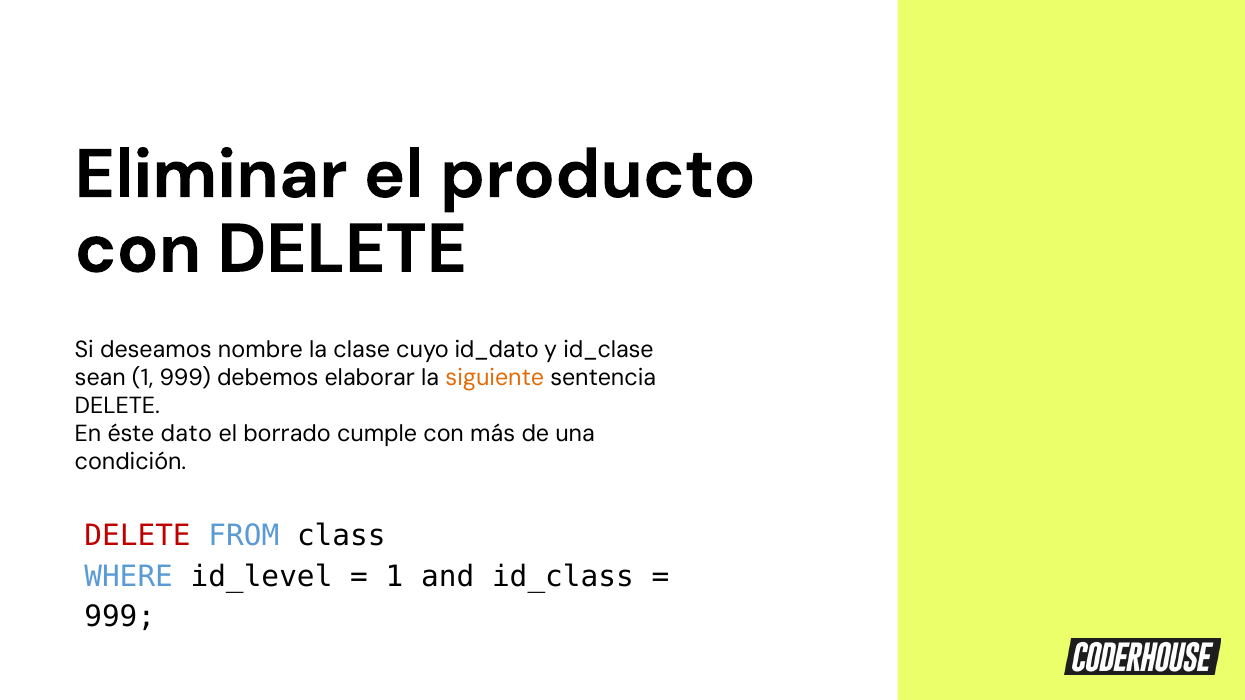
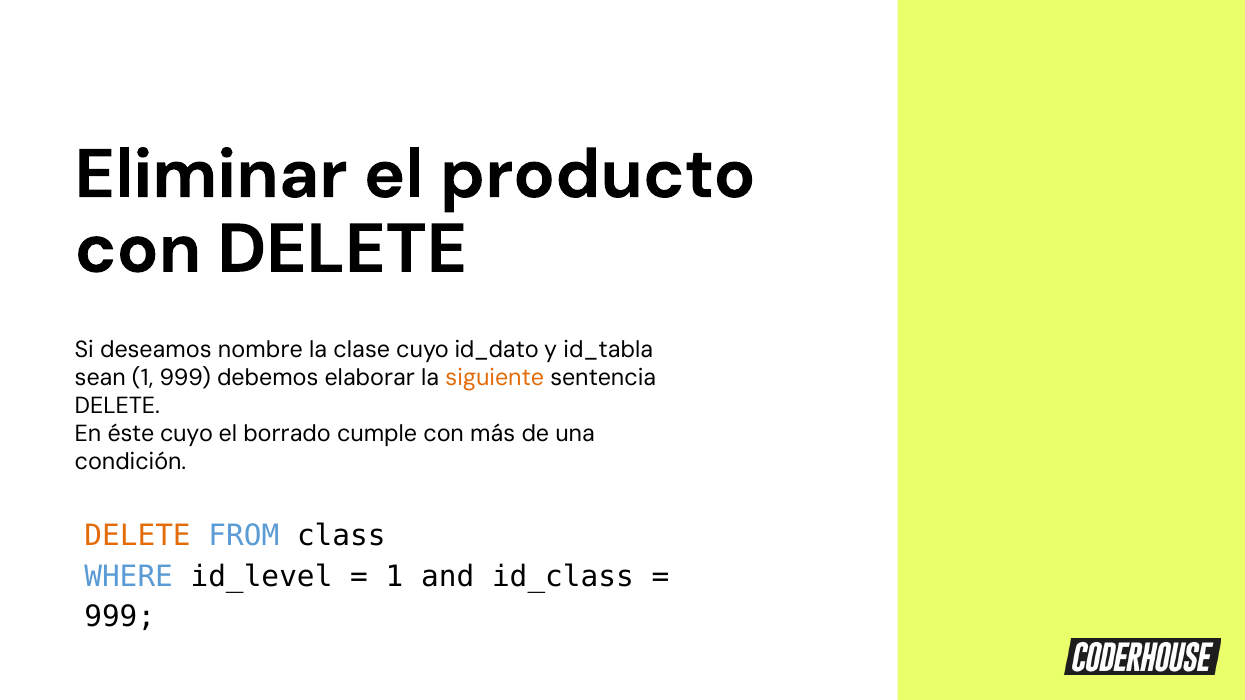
id_clase: id_clase -> id_tabla (608, 350)
éste dato: dato -> cuyo (187, 434)
DELETE colour: red -> orange (138, 536)
